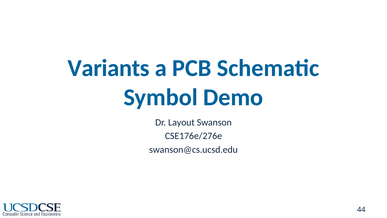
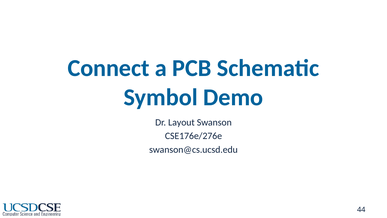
Variants: Variants -> Connect (109, 68)
